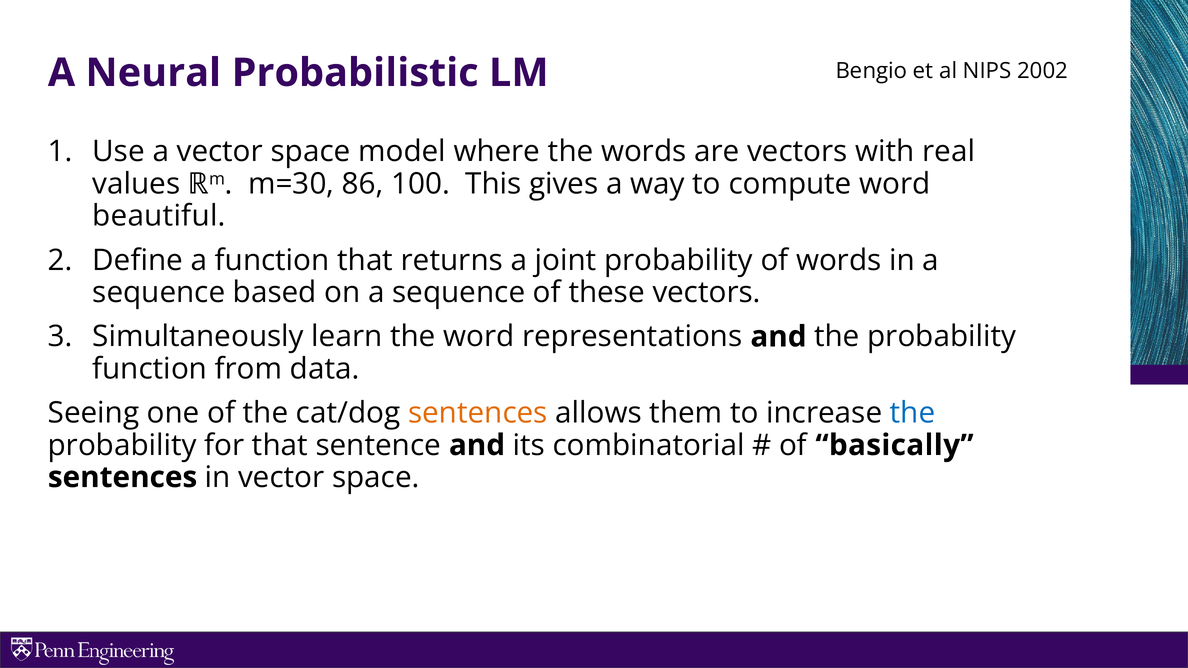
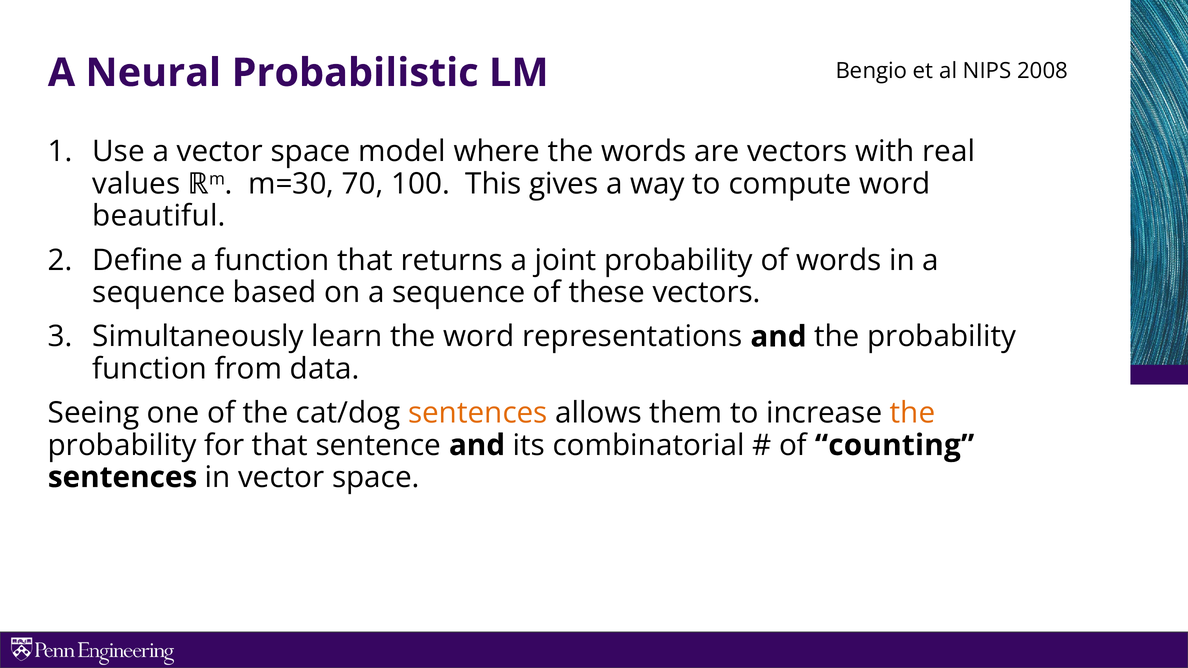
2002: 2002 -> 2008 (1043, 71)
86: 86 -> 70 (363, 184)
the colour: blue -> orange (913, 413)
basically: basically -> counting (895, 445)
